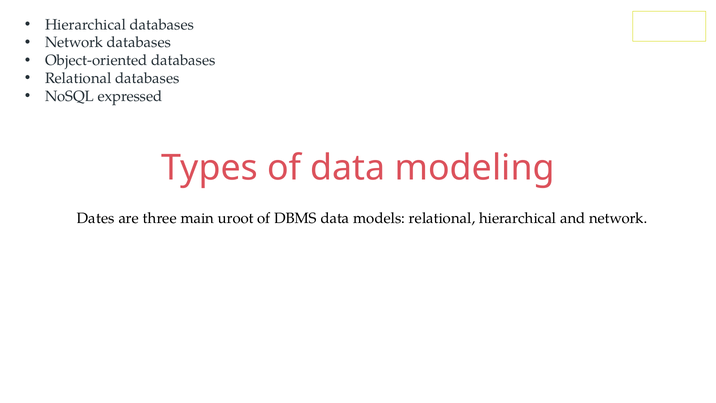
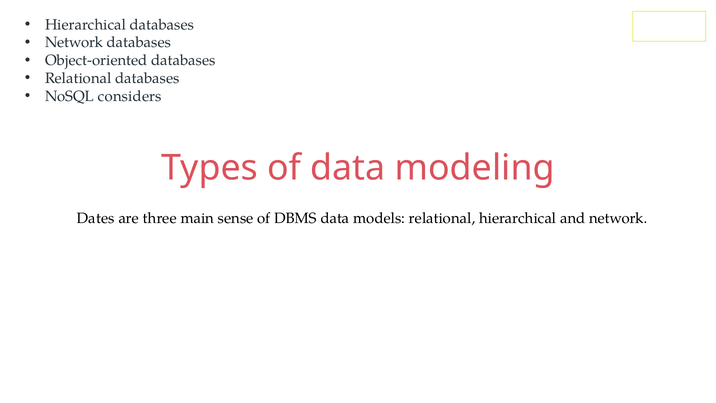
expressed: expressed -> considers (130, 96)
uroot: uroot -> sense (236, 218)
